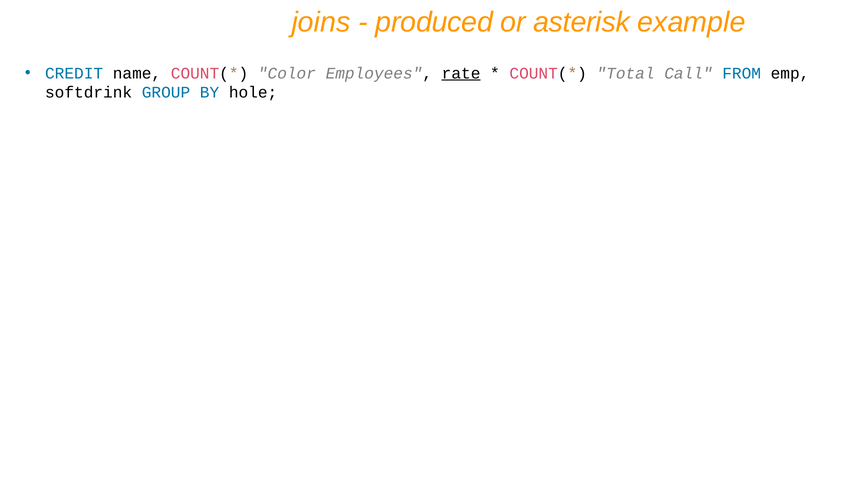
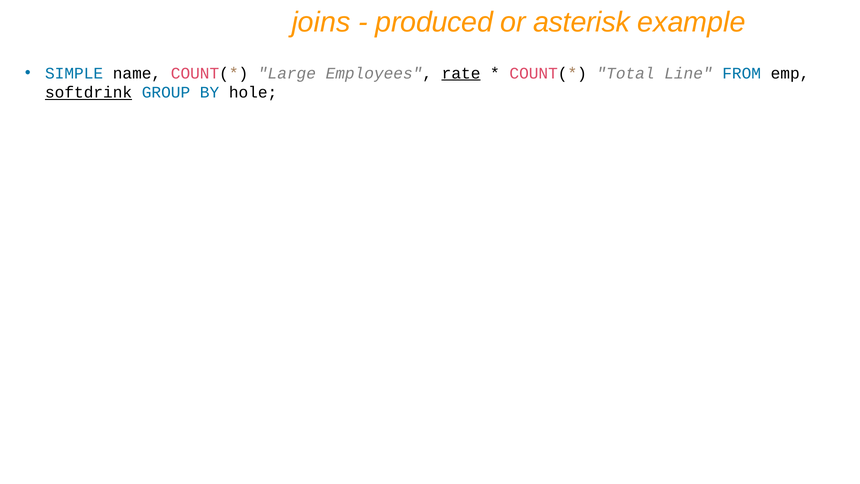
CREDIT: CREDIT -> SIMPLE (74, 73)
Color: Color -> Large (287, 73)
Call: Call -> Line (688, 73)
softdrink underline: none -> present (89, 93)
